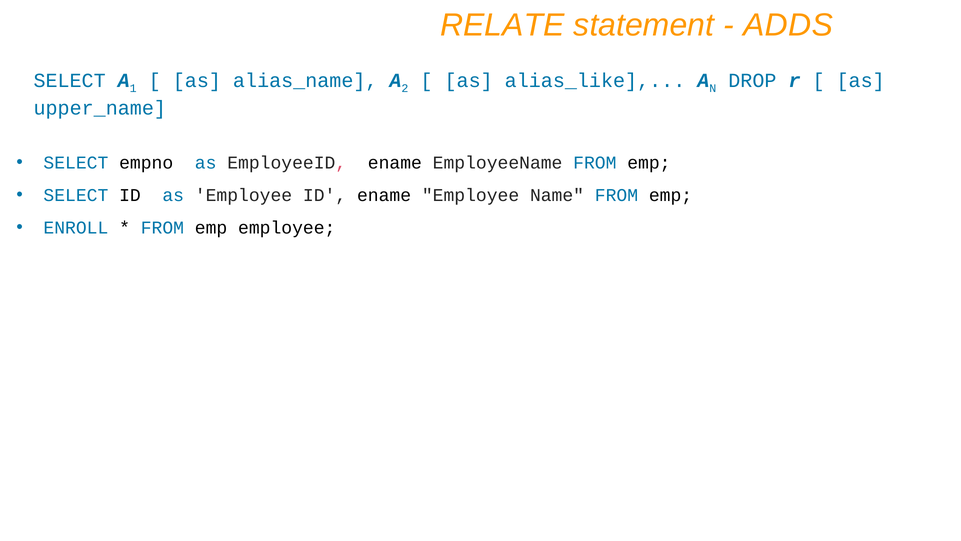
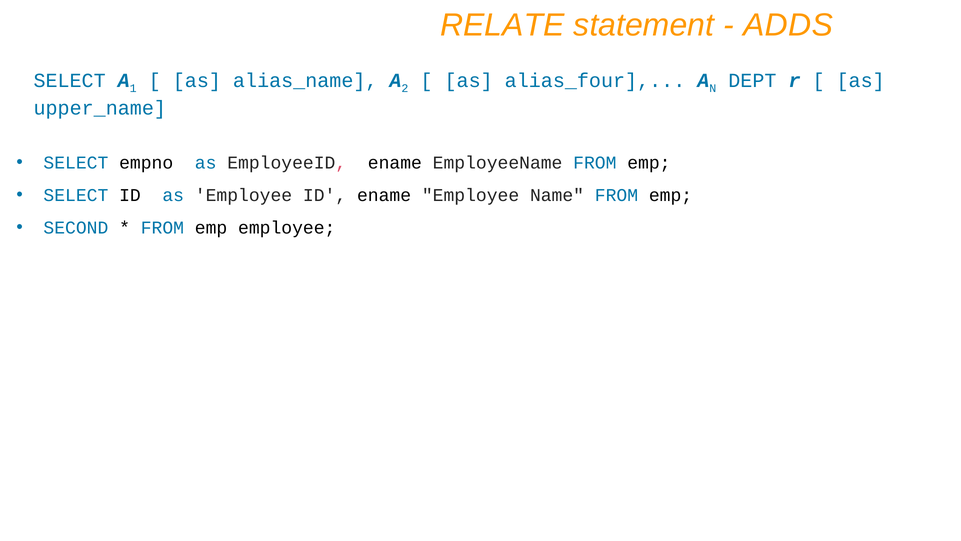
alias_like: alias_like -> alias_four (595, 81)
DROP: DROP -> DEPT (752, 81)
ENROLL: ENROLL -> SECOND (76, 227)
